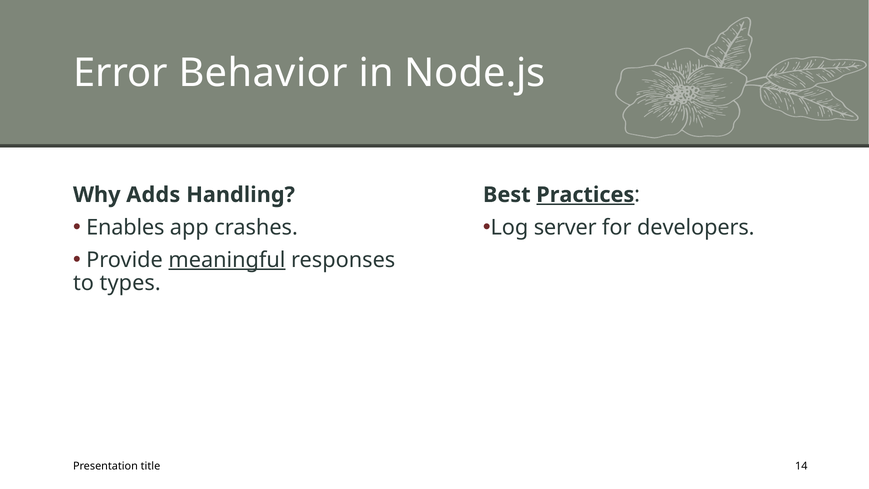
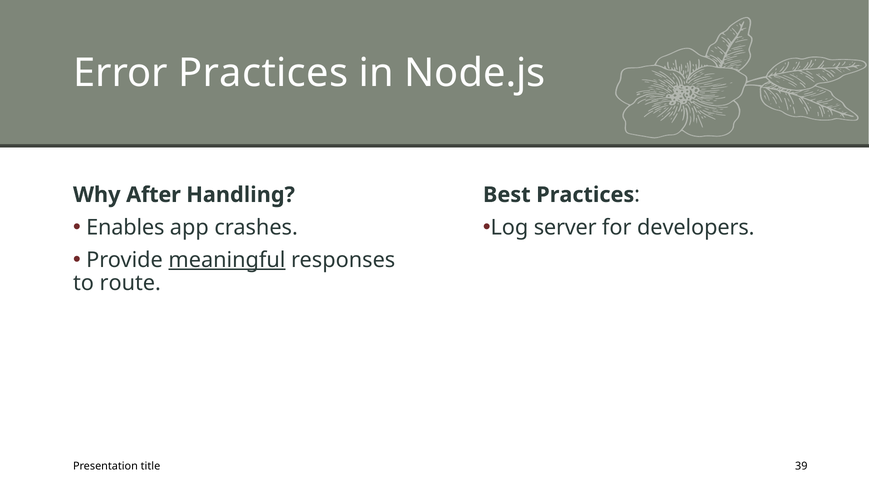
Error Behavior: Behavior -> Practices (263, 73)
Adds: Adds -> After (153, 195)
Practices underline: present -> none (585, 195)
types: types -> route (130, 283)
14: 14 -> 39 (801, 466)
